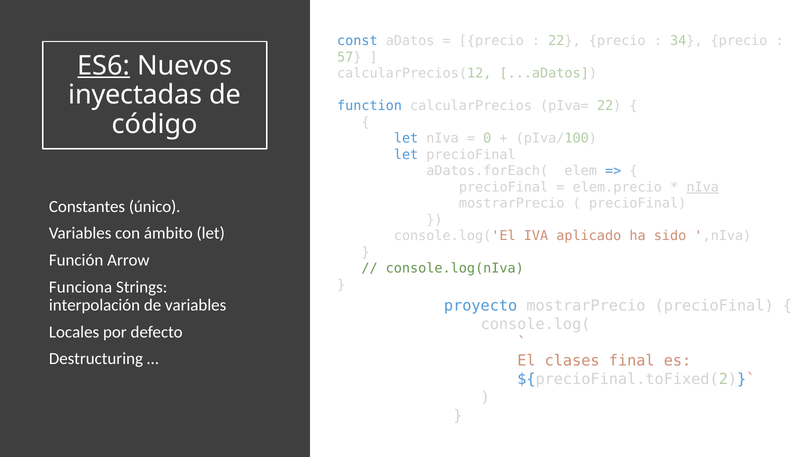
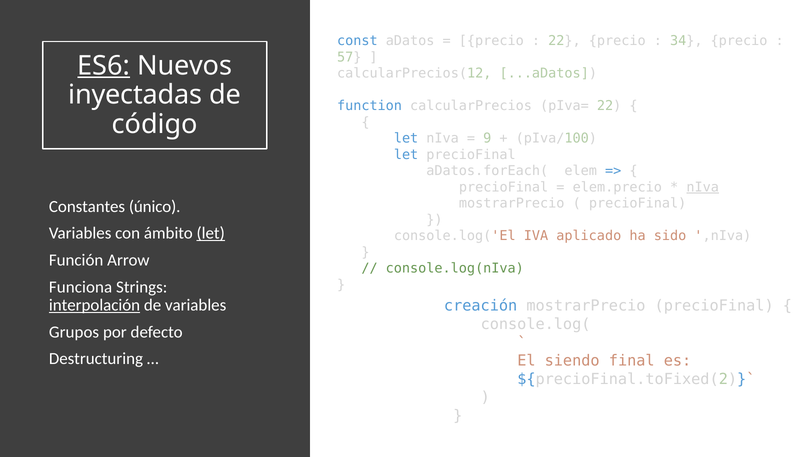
0: 0 -> 9 (487, 138)
let underline: none -> present (211, 233)
interpolación underline: none -> present (95, 305)
proyecto: proyecto -> creación (481, 306)
Locales: Locales -> Grupos (74, 332)
clases: clases -> siendo (572, 361)
